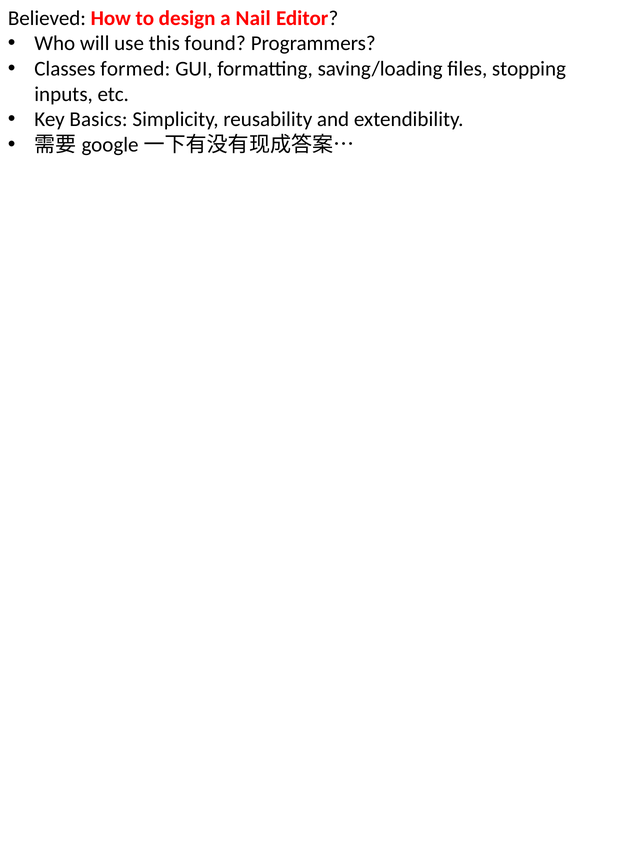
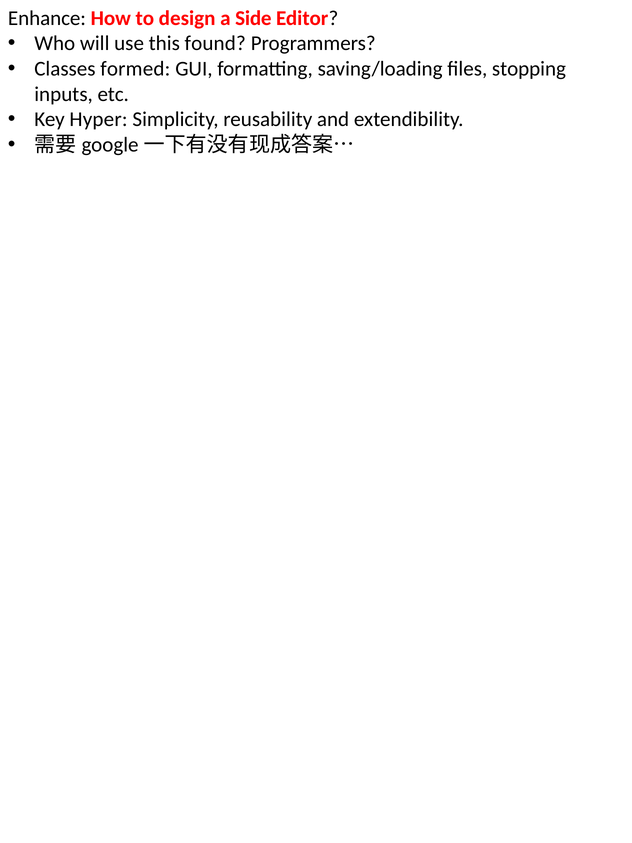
Believed: Believed -> Enhance (47, 18)
Nail: Nail -> Side (253, 18)
Basics: Basics -> Hyper (98, 119)
